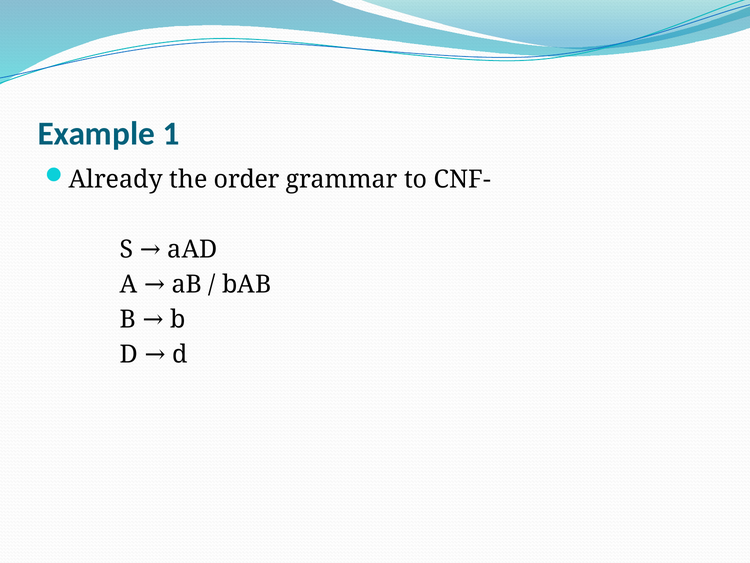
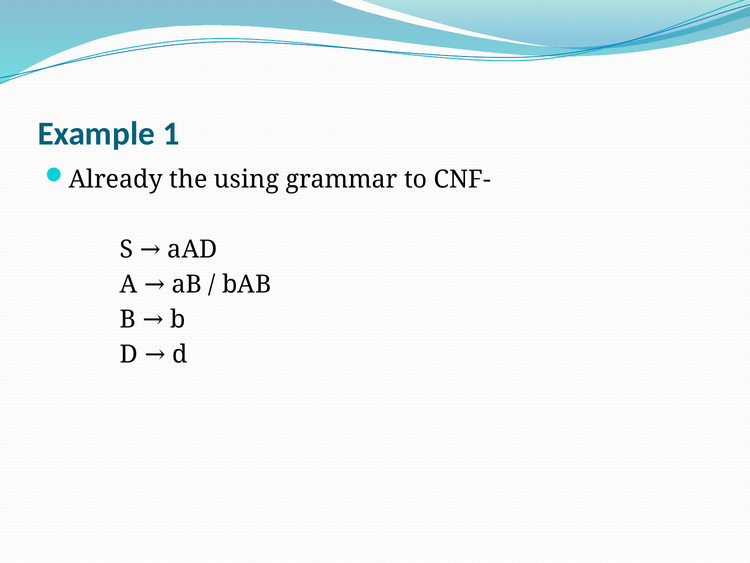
order: order -> using (247, 179)
